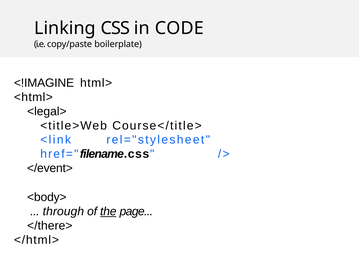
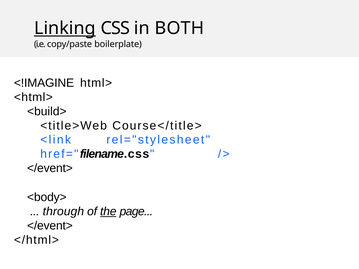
Linking underline: none -> present (65, 28)
CODE: CODE -> BOTH (179, 28)
<legal>: <legal> -> <build> (47, 112)
</there>: </there> -> </event> (50, 226)
